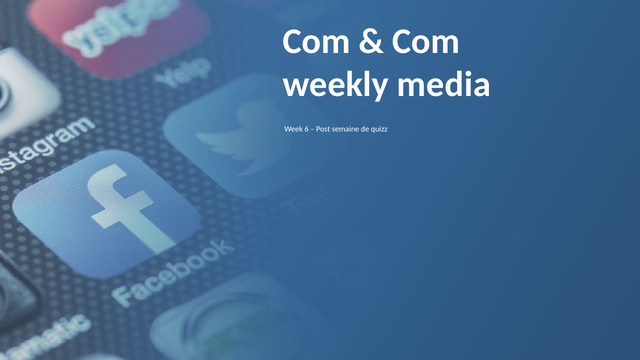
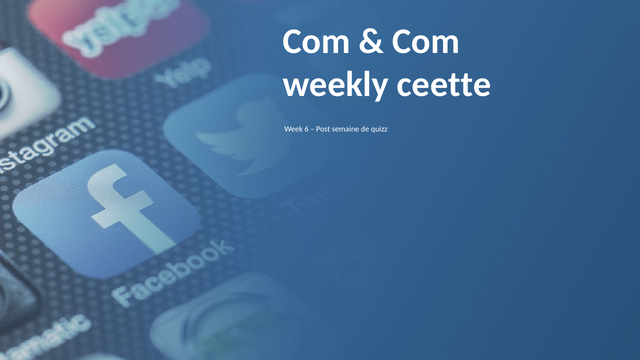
media: media -> ceette (444, 84)
